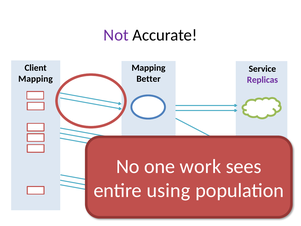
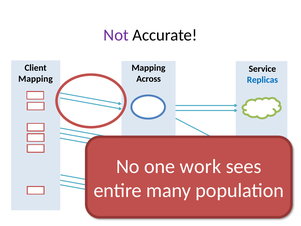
Better: Better -> Across (149, 79)
Replicas colour: purple -> blue (262, 80)
using: using -> many (169, 190)
